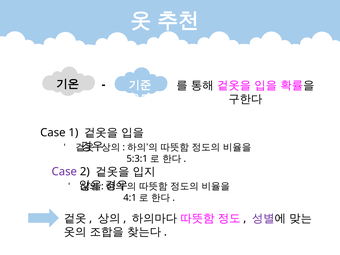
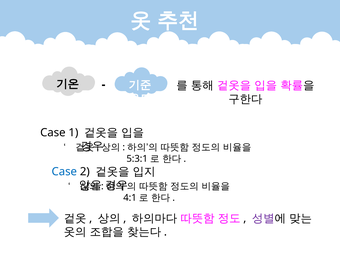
Case colour: purple -> blue (64, 172)
